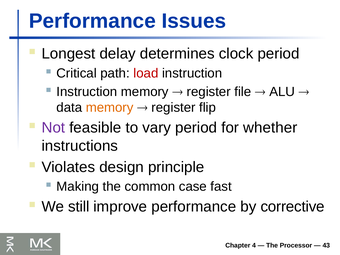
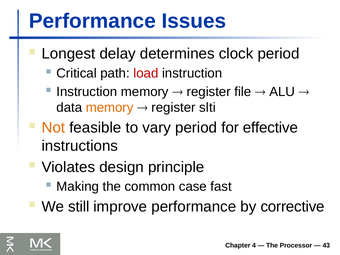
flip: flip -> slti (207, 108)
Not colour: purple -> orange (53, 128)
whether: whether -> effective (270, 128)
